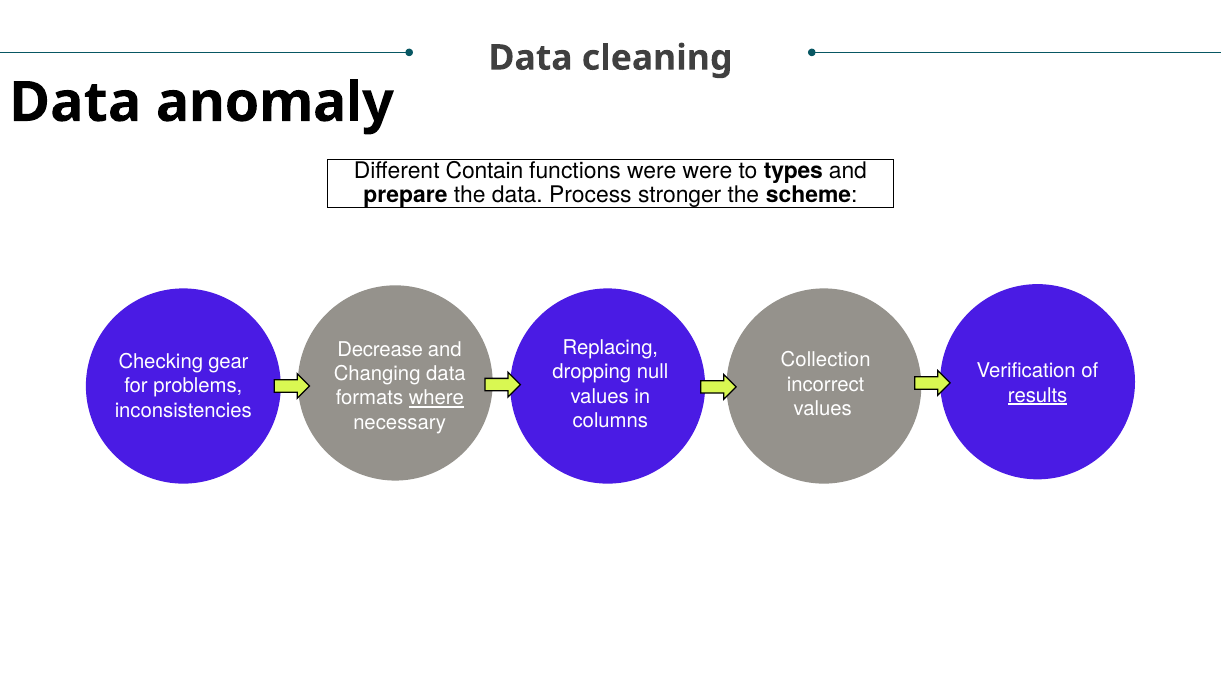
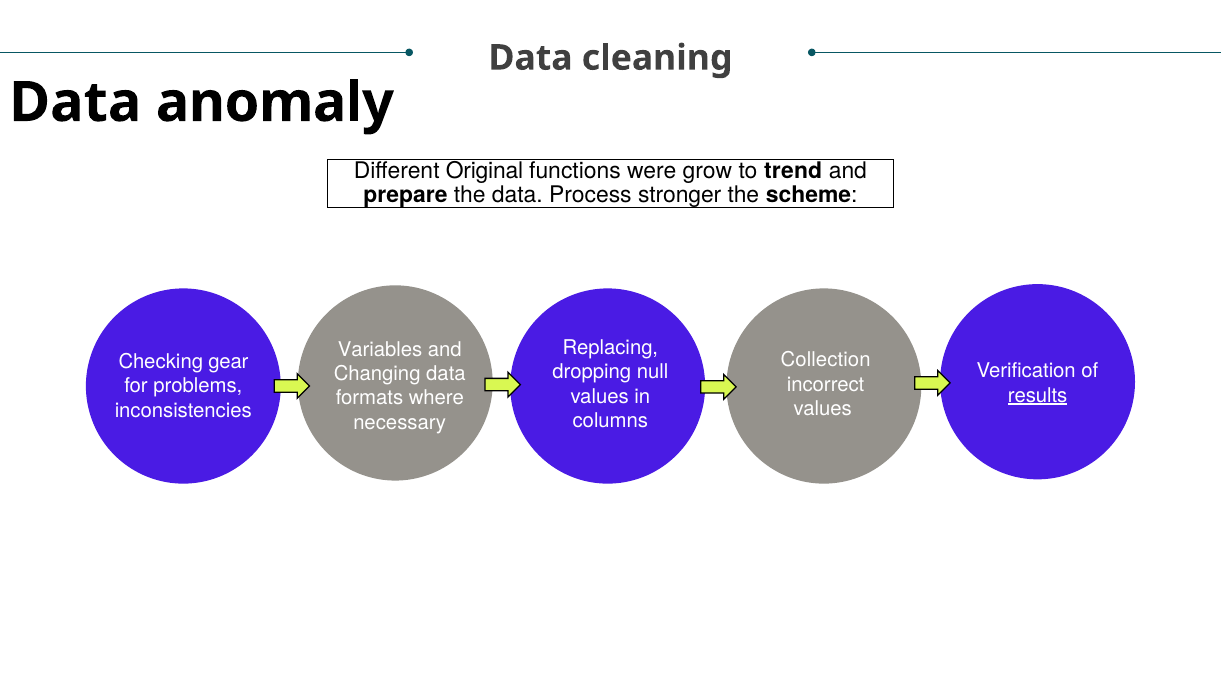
Contain: Contain -> Original (484, 171)
were were: were -> grow (707, 171)
types: types -> trend (793, 171)
Decrease: Decrease -> Variables (380, 349)
where underline: present -> none (436, 398)
